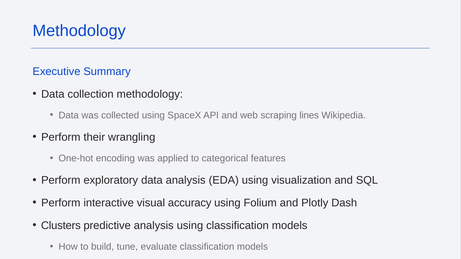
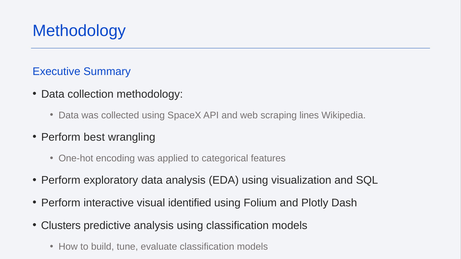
their: their -> best (94, 137)
accuracy: accuracy -> identified (190, 203)
